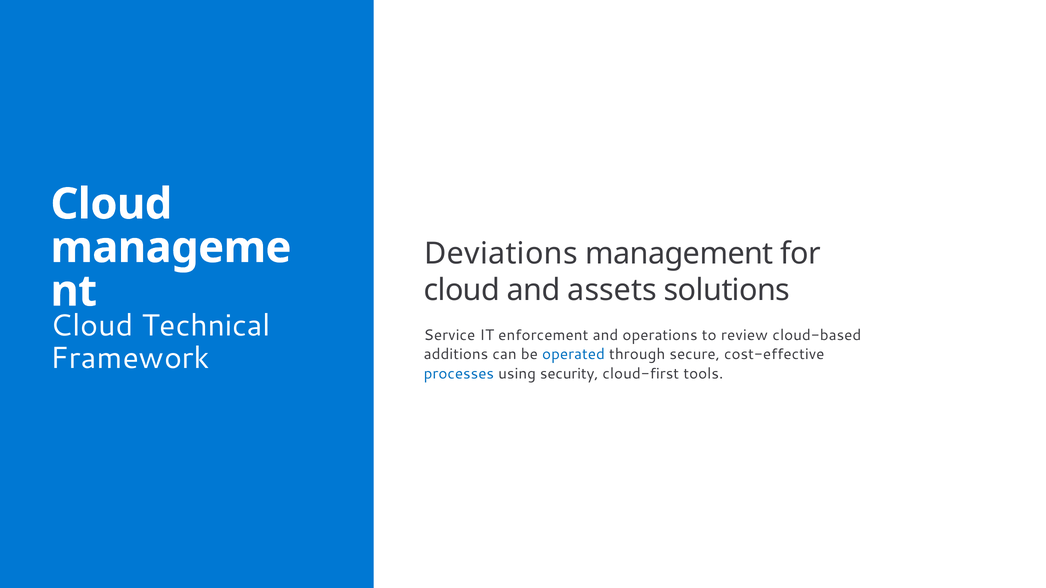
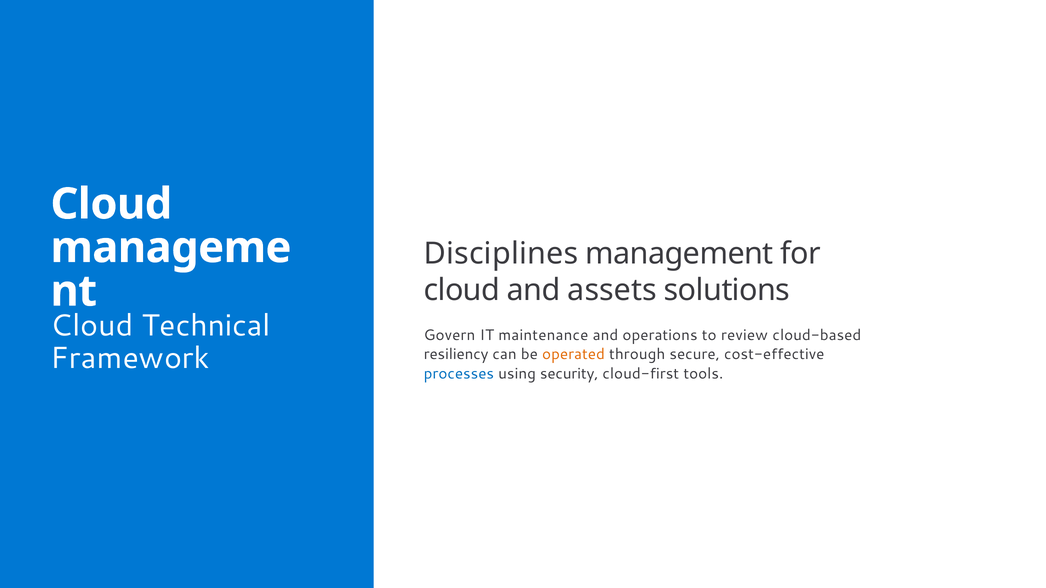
Deviations: Deviations -> Disciplines (501, 254)
Service: Service -> Govern (449, 335)
enforcement: enforcement -> maintenance (543, 335)
additions: additions -> resiliency (456, 355)
operated colour: blue -> orange (574, 355)
